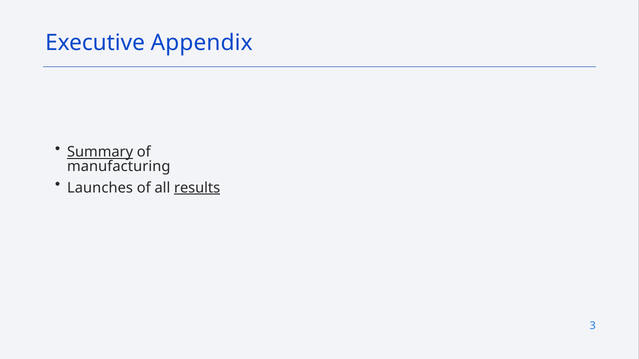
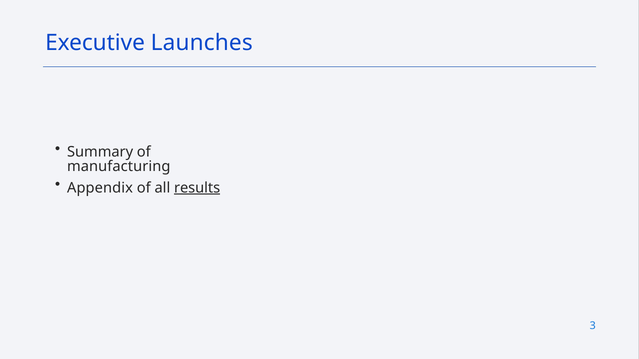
Appendix: Appendix -> Launches (202, 43)
Summary underline: present -> none (100, 152)
Launches: Launches -> Appendix (100, 188)
